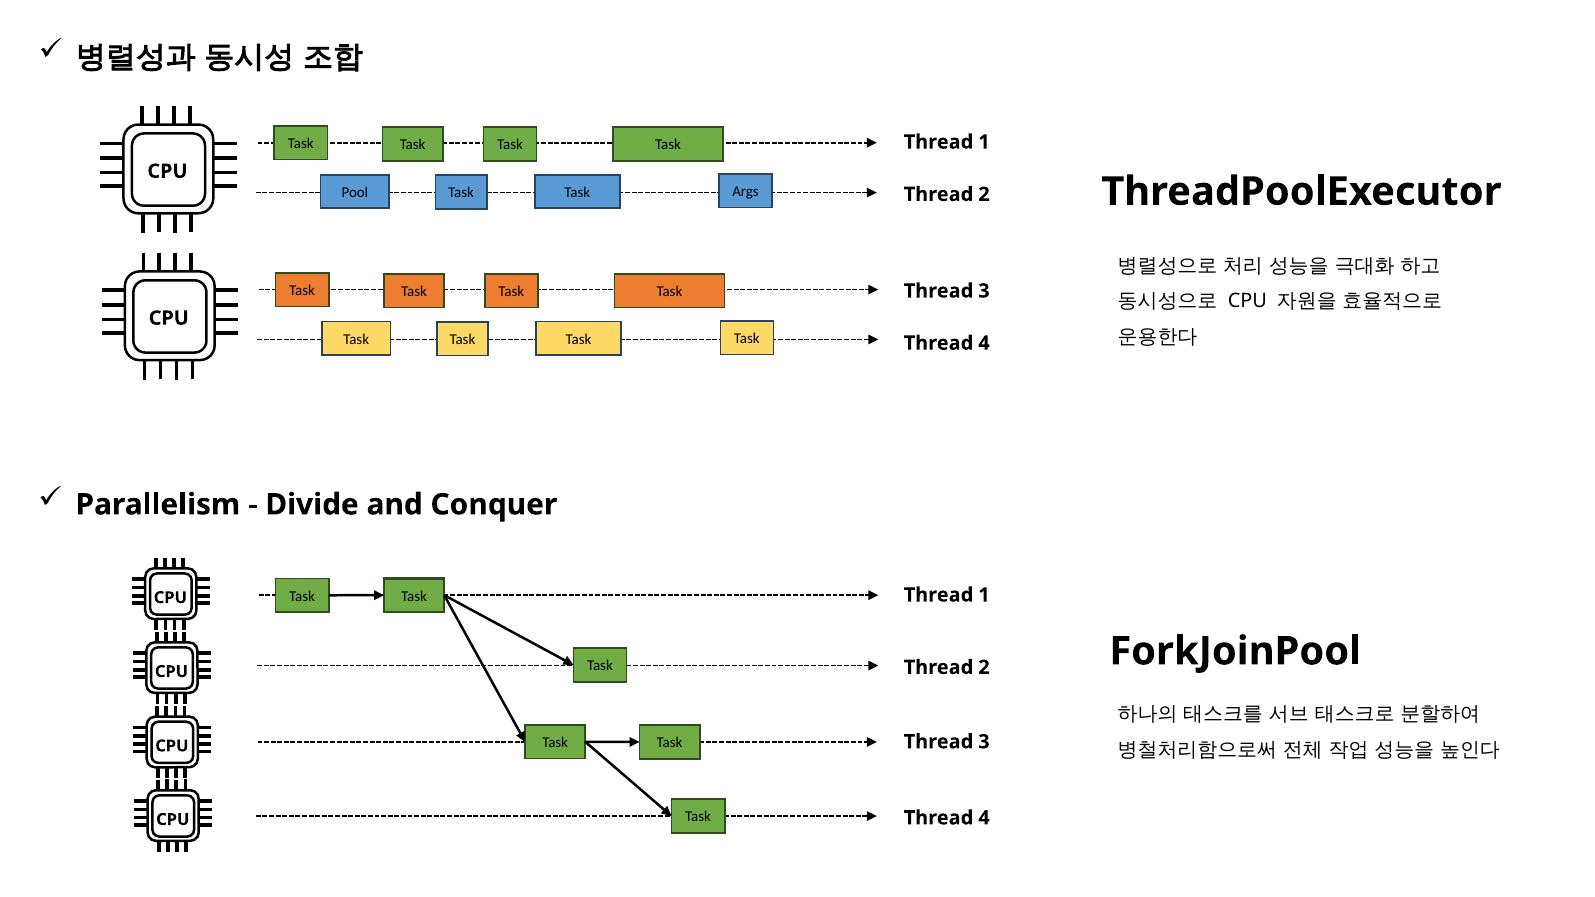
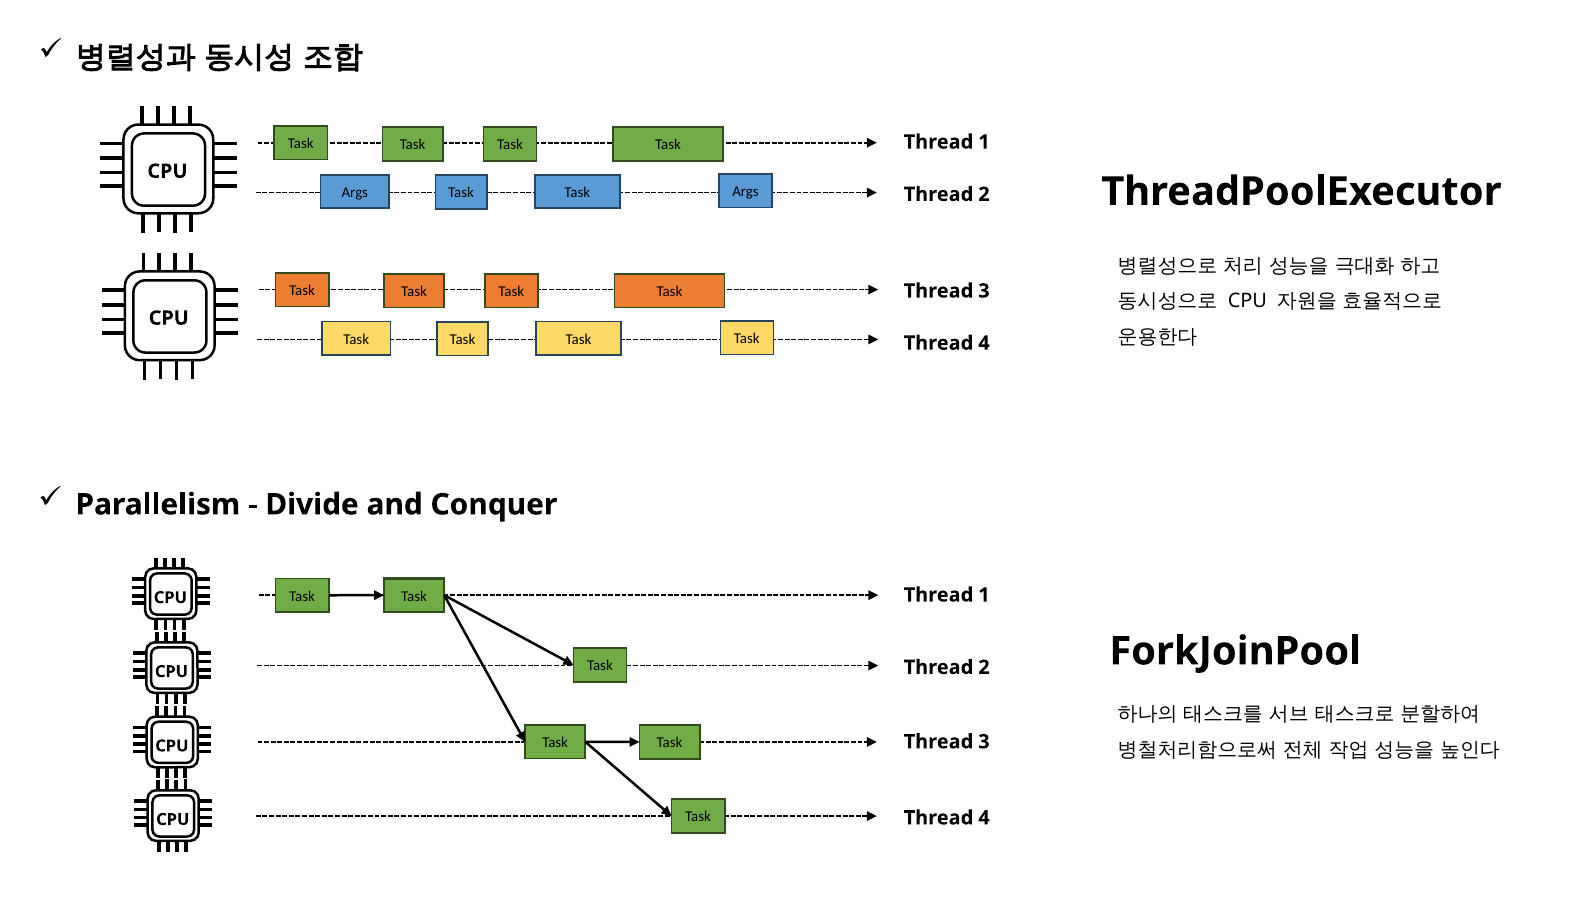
Pool: Pool -> Args (355, 193)
